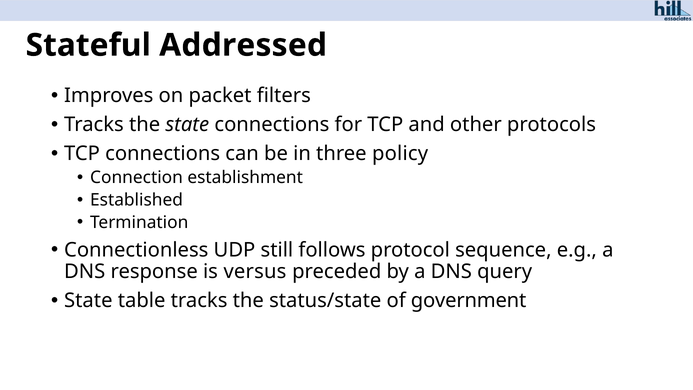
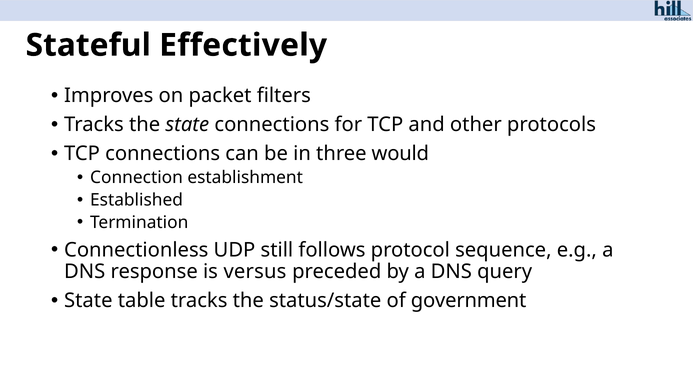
Addressed: Addressed -> Effectively (243, 45)
policy: policy -> would (400, 154)
